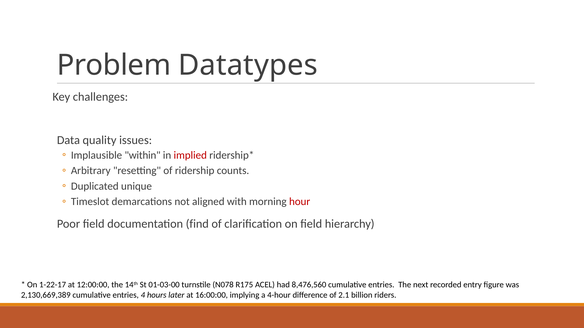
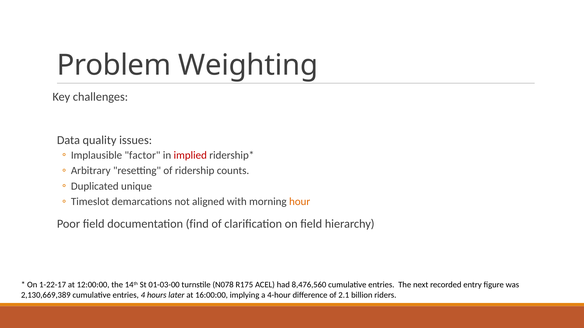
Datatypes: Datatypes -> Weighting (248, 65)
within: within -> factor (142, 155)
hour colour: red -> orange (300, 202)
